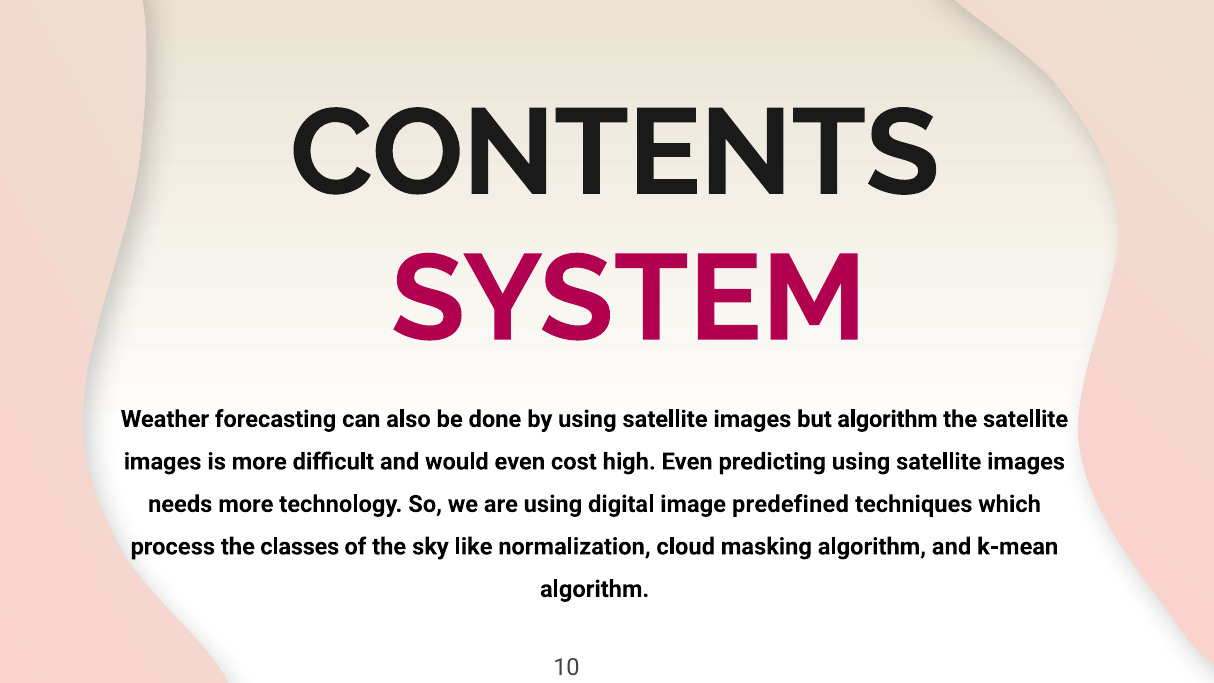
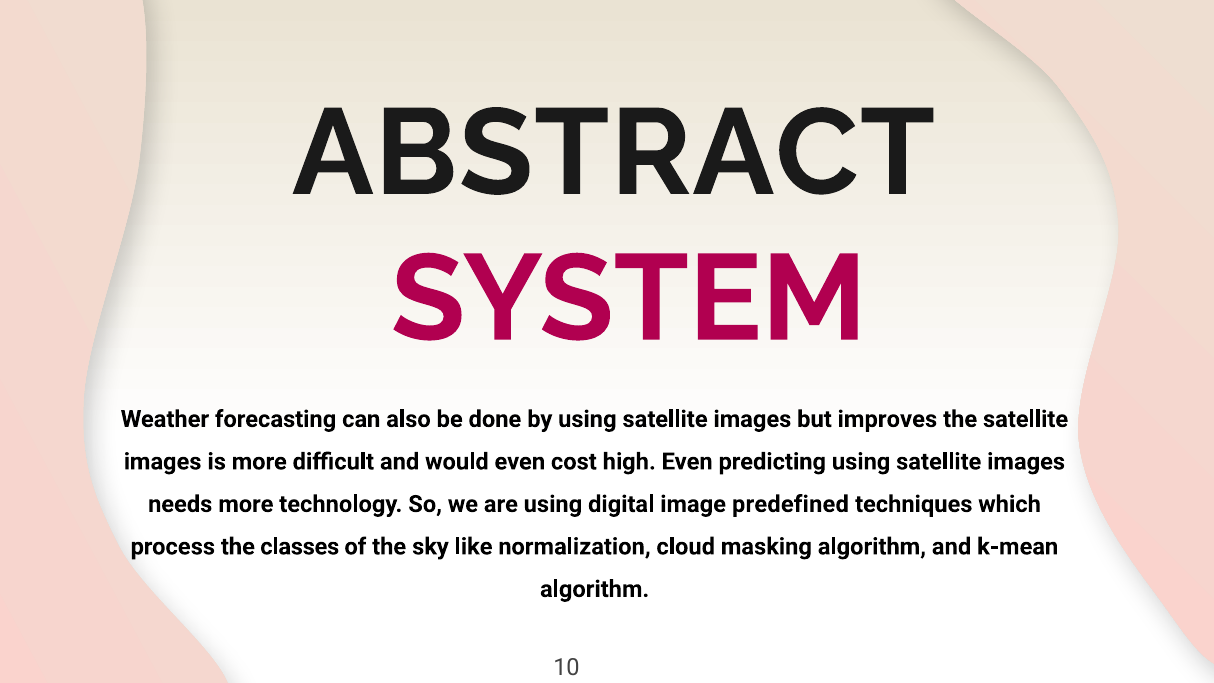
CONTENTS: CONTENTS -> ABSTRACT (614, 154)
but algorithm: algorithm -> improves (887, 419)
